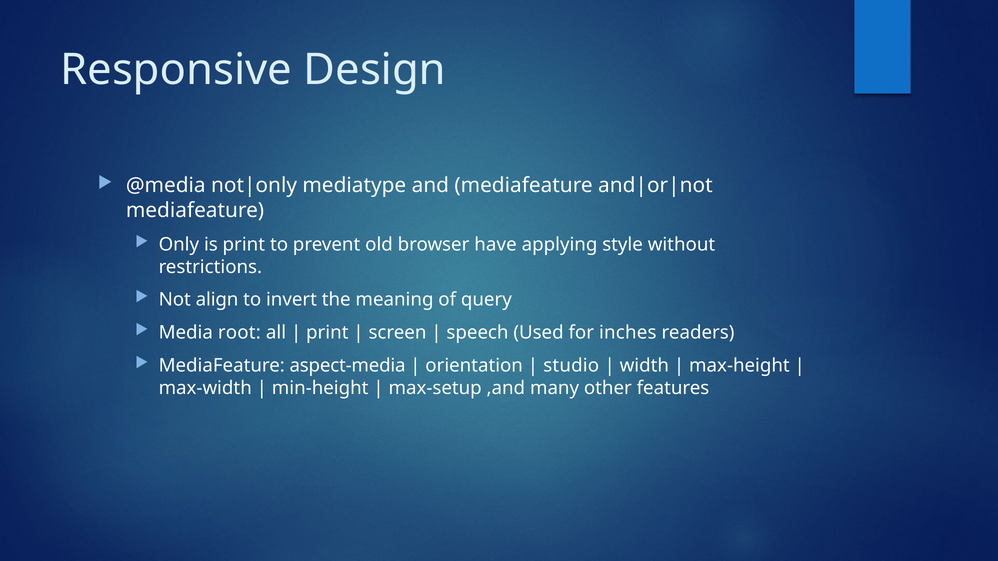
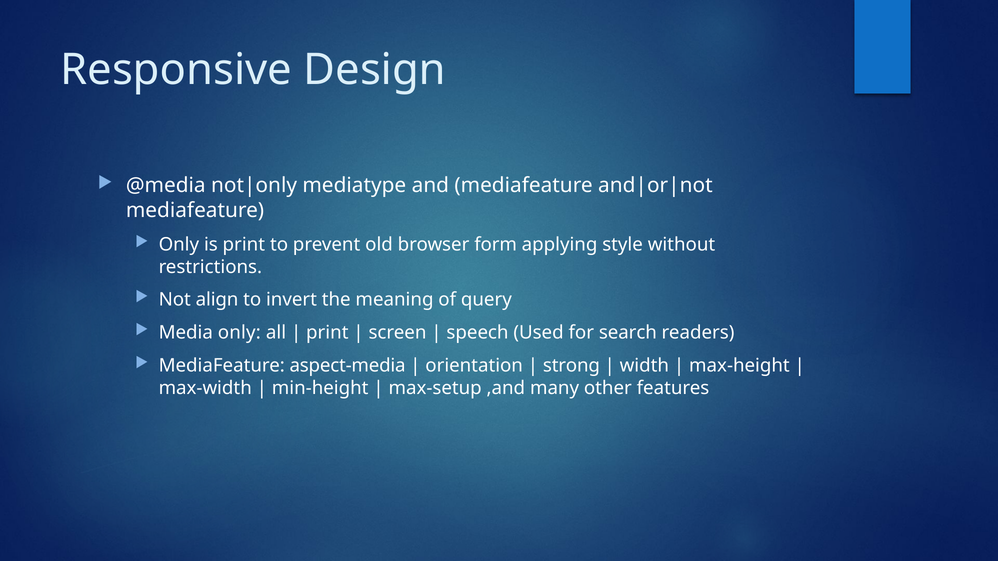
have: have -> form (496, 245)
Media root: root -> only (239, 333)
inches: inches -> search (628, 333)
studio: studio -> strong (571, 366)
